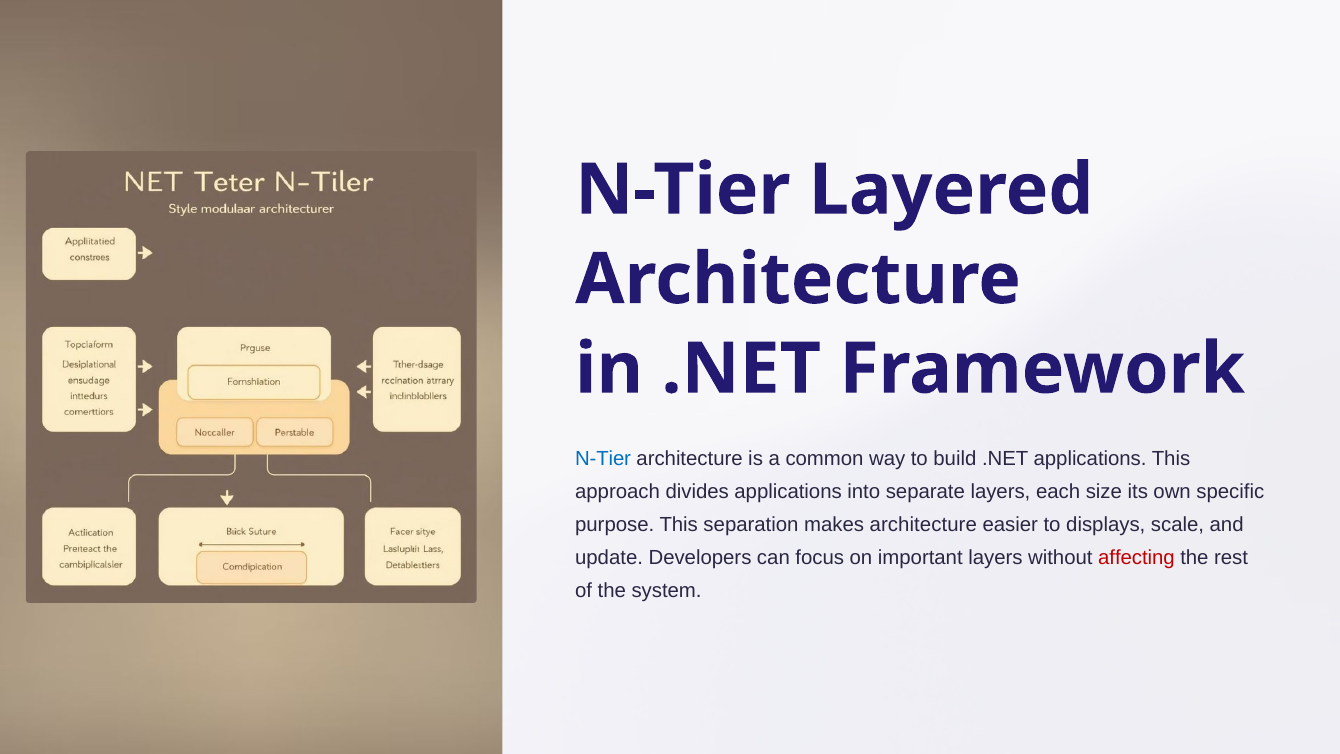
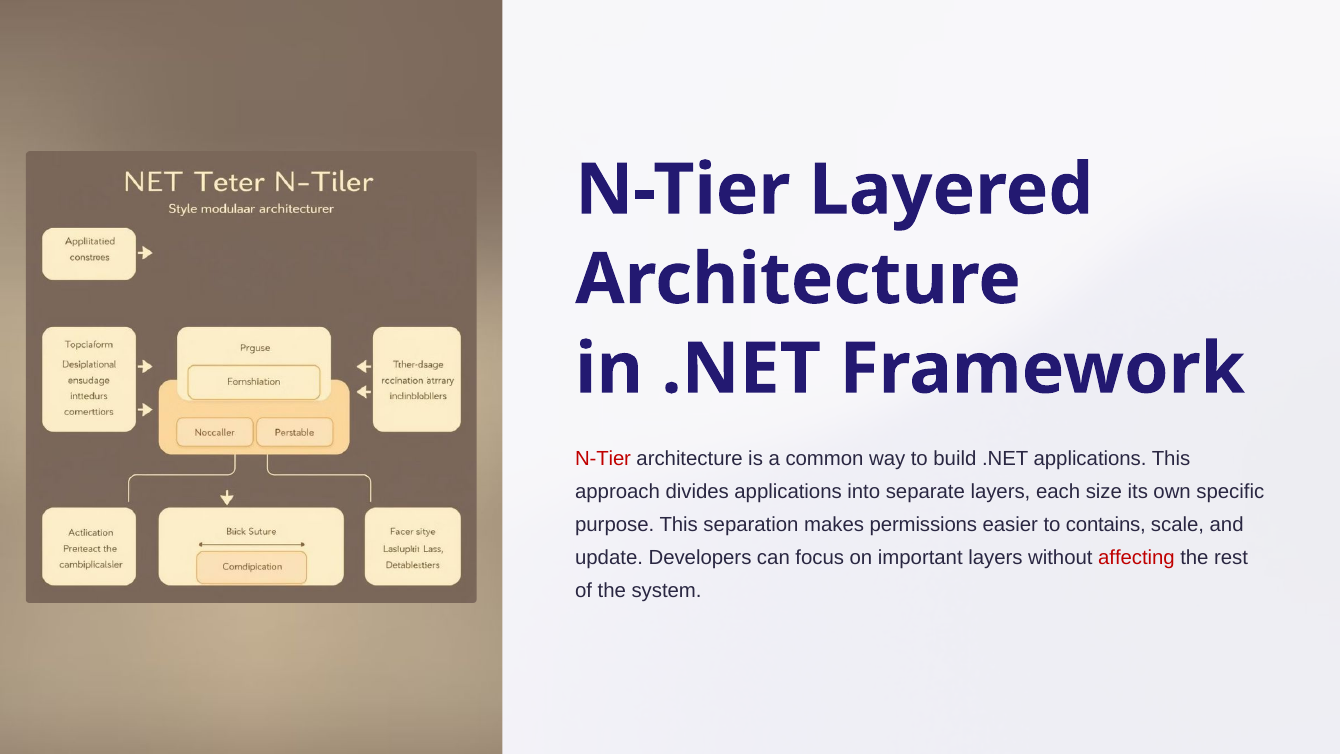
N-Tier colour: blue -> red (603, 458)
makes architecture: architecture -> permissions (923, 525)
displays: displays -> contains (1106, 525)
